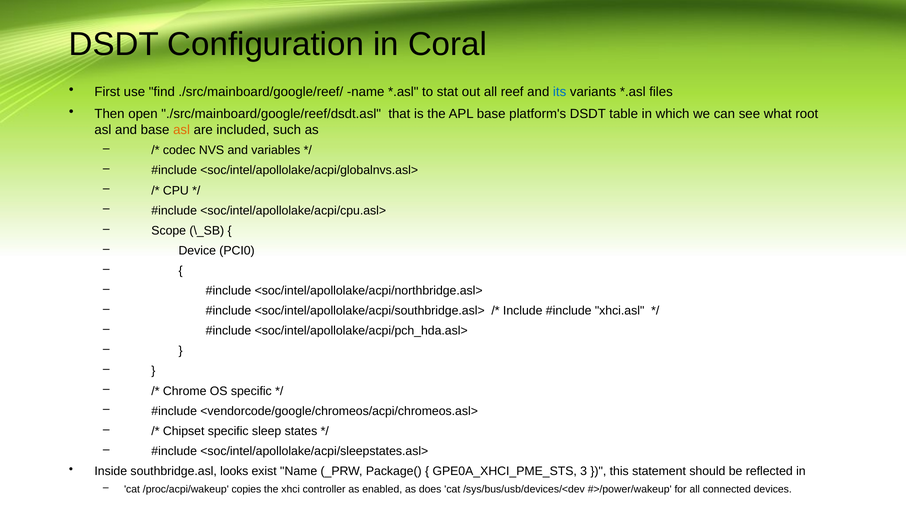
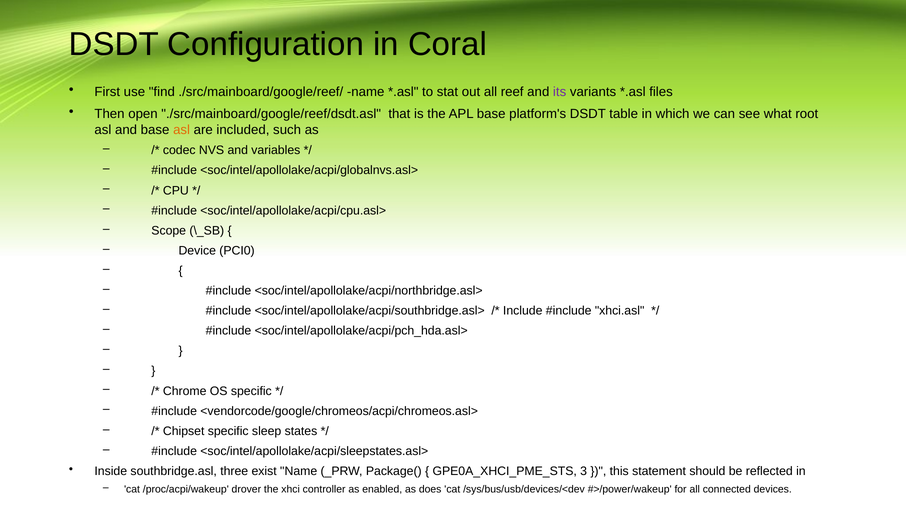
its colour: blue -> purple (560, 92)
looks: looks -> three (234, 471)
copies: copies -> drover (246, 489)
